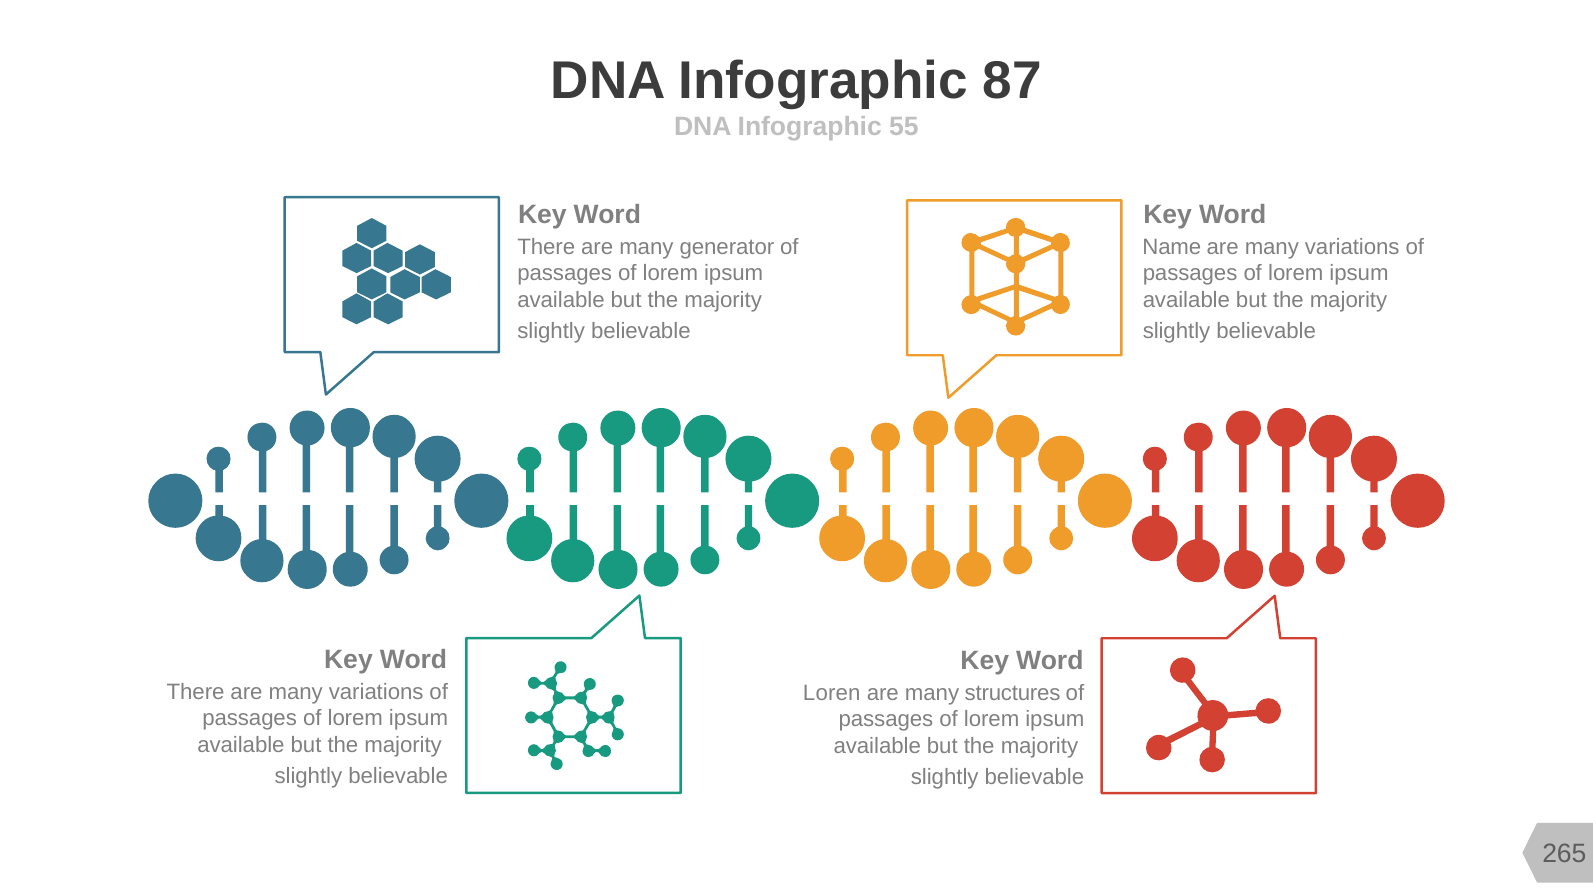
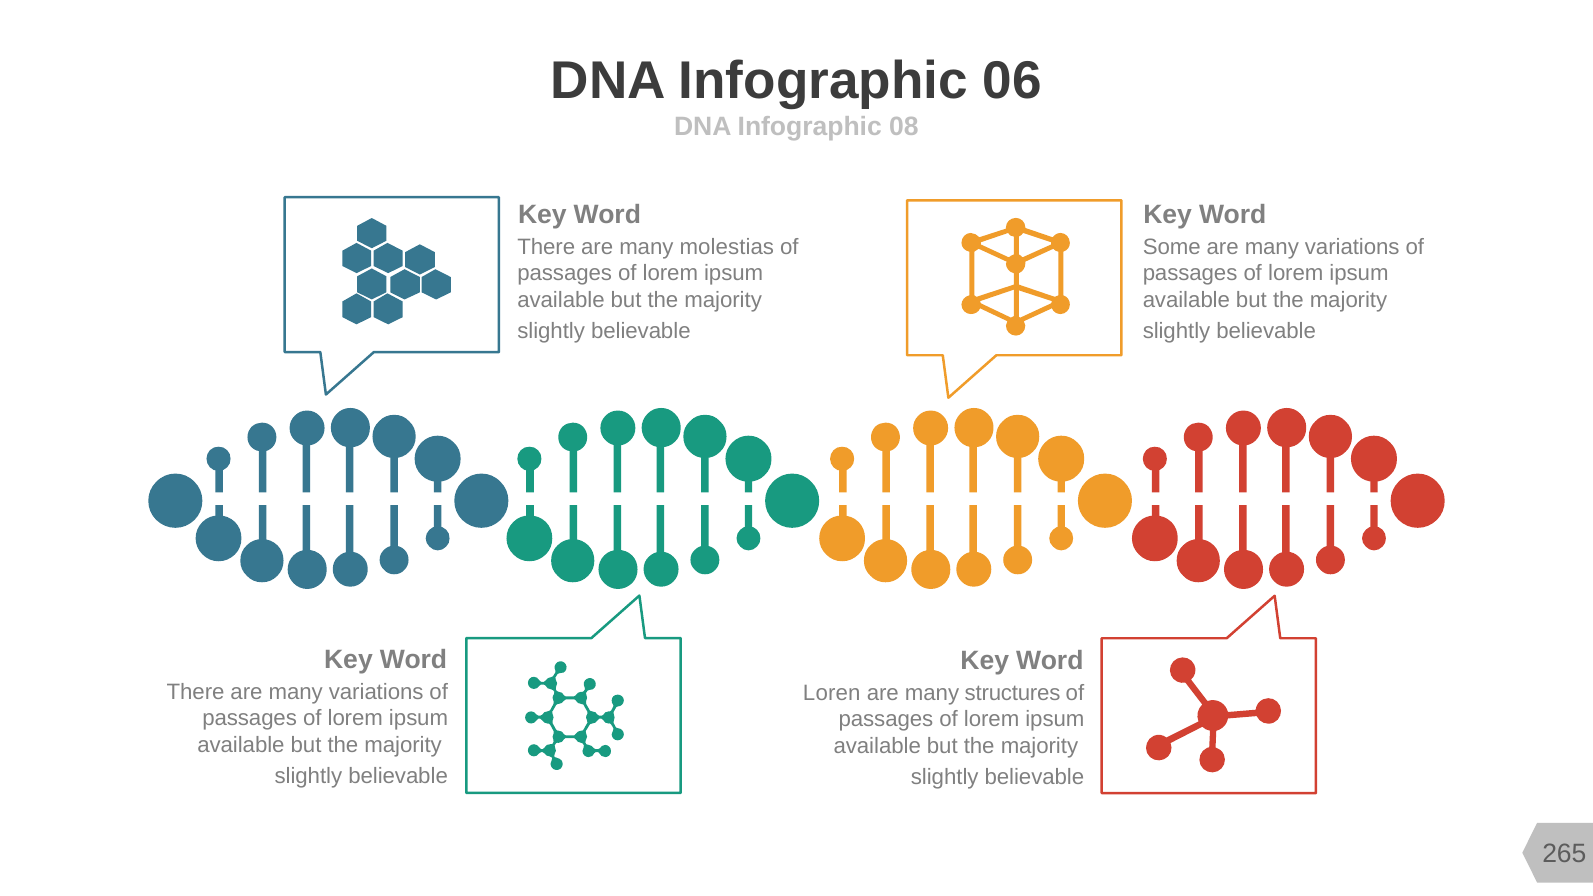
87: 87 -> 06 (1012, 81)
55: 55 -> 08 (904, 127)
generator: generator -> molestias (727, 247)
Name: Name -> Some (1172, 247)
